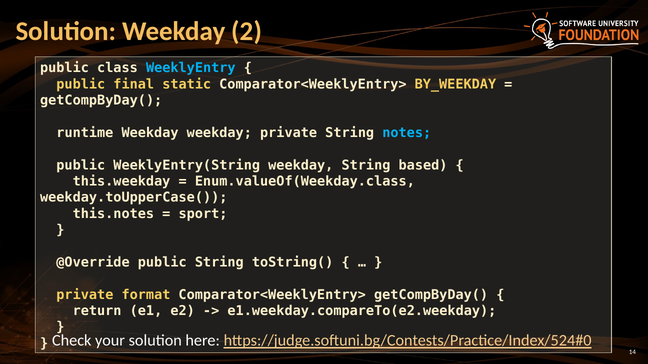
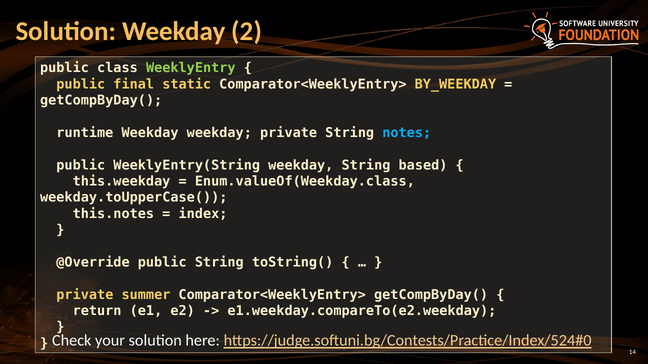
WeeklyEntry colour: light blue -> light green (191, 68)
sport: sport -> index (203, 214)
format: format -> summer (146, 295)
